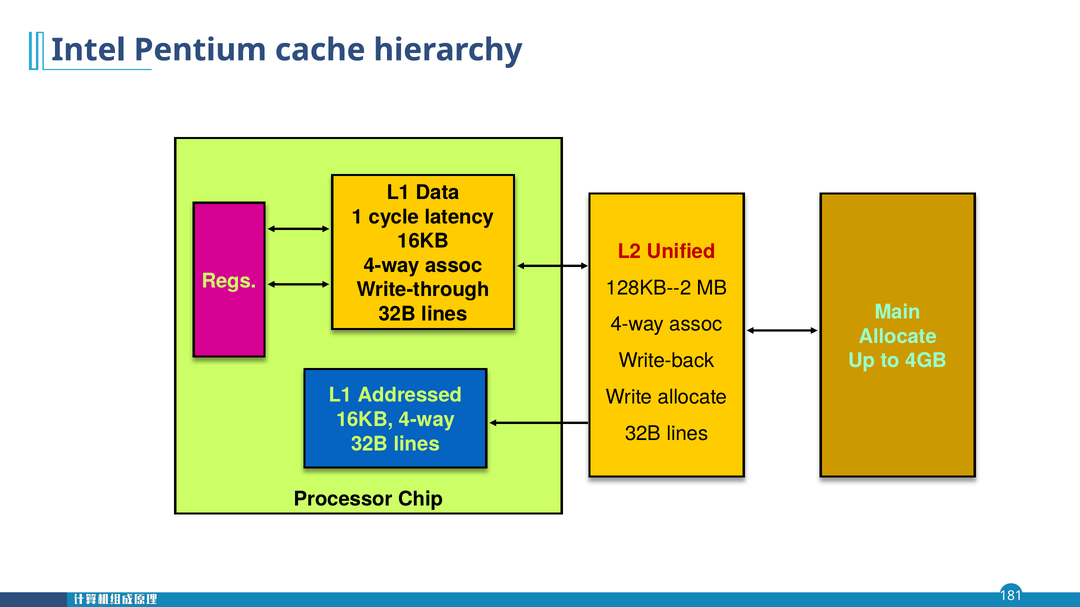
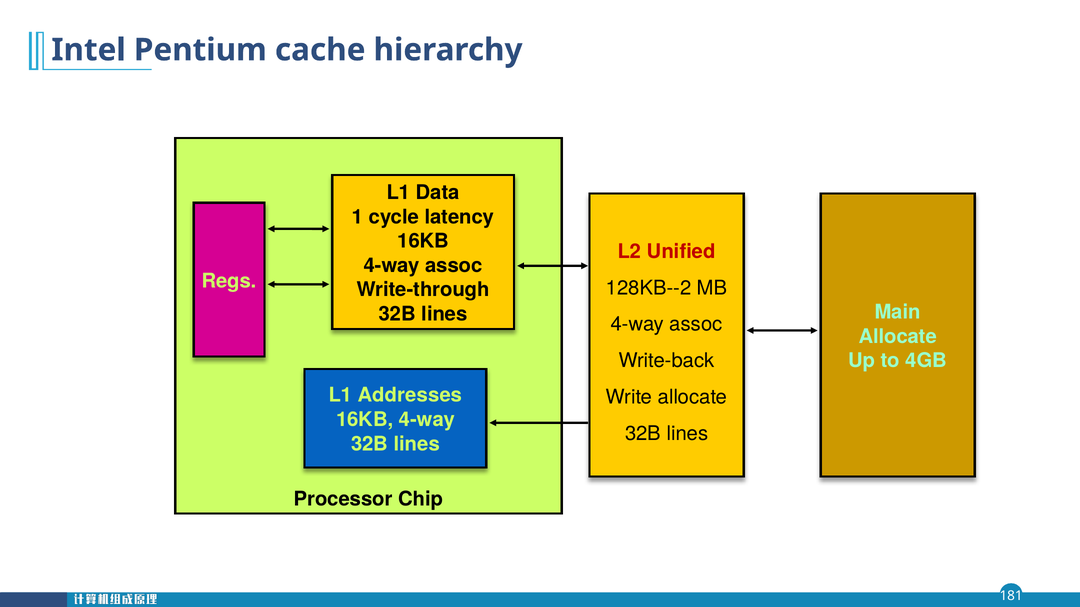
Addressed: Addressed -> Addresses (410, 396)
